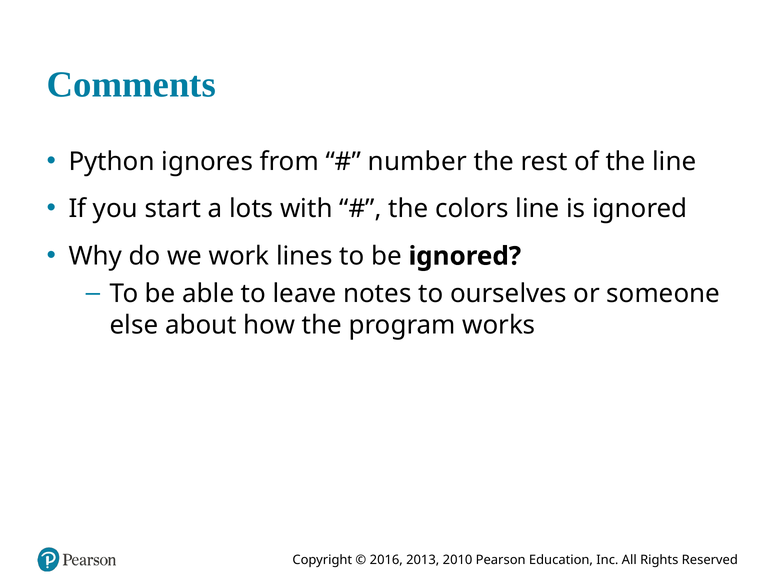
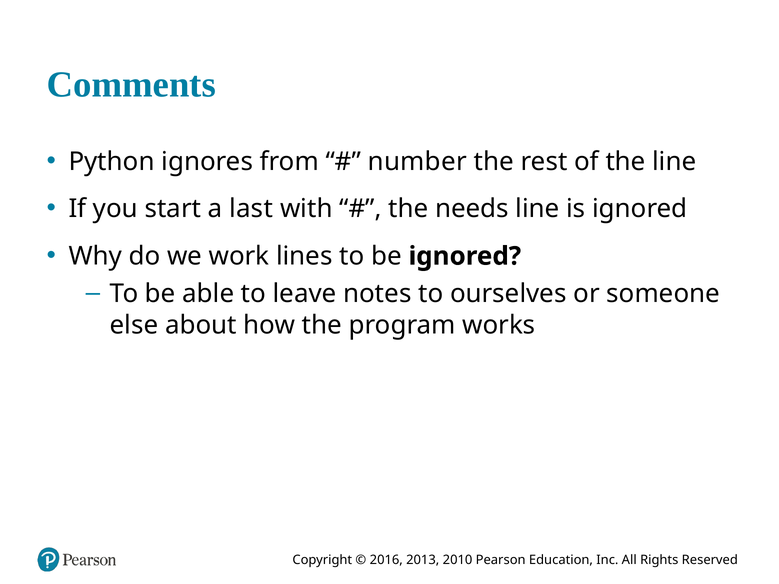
lots: lots -> last (251, 209)
colors: colors -> needs (472, 209)
